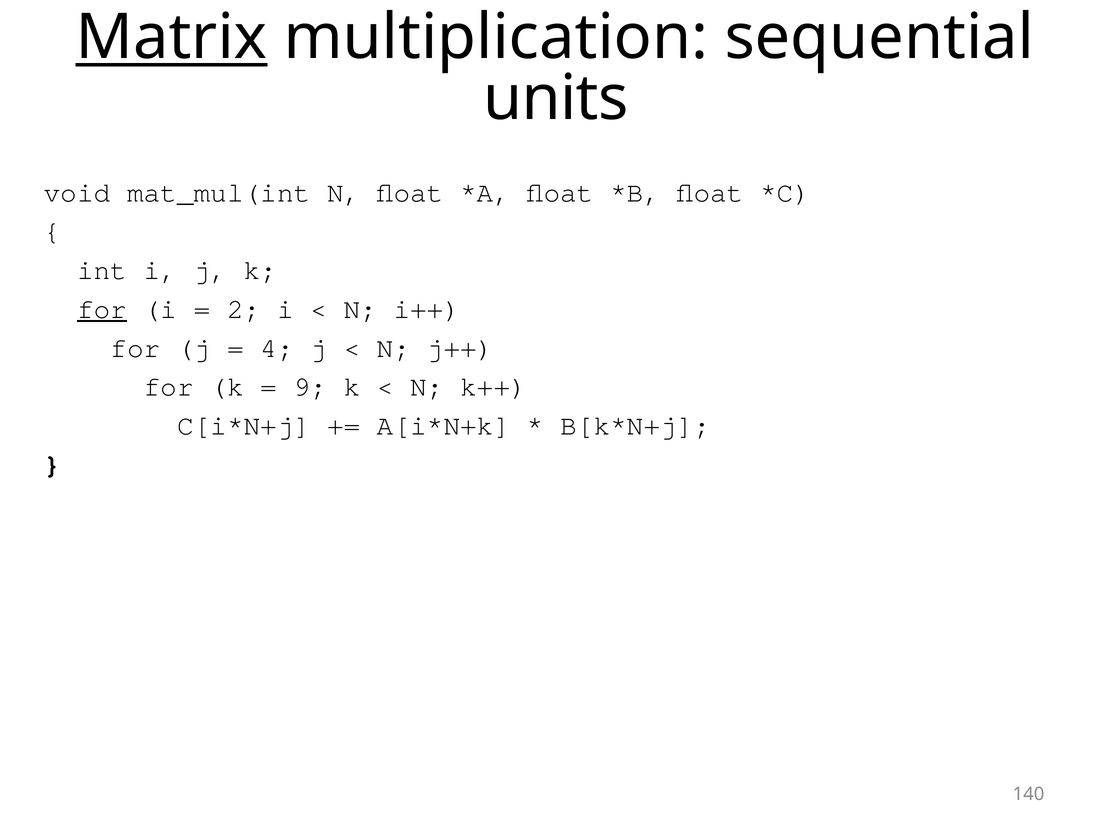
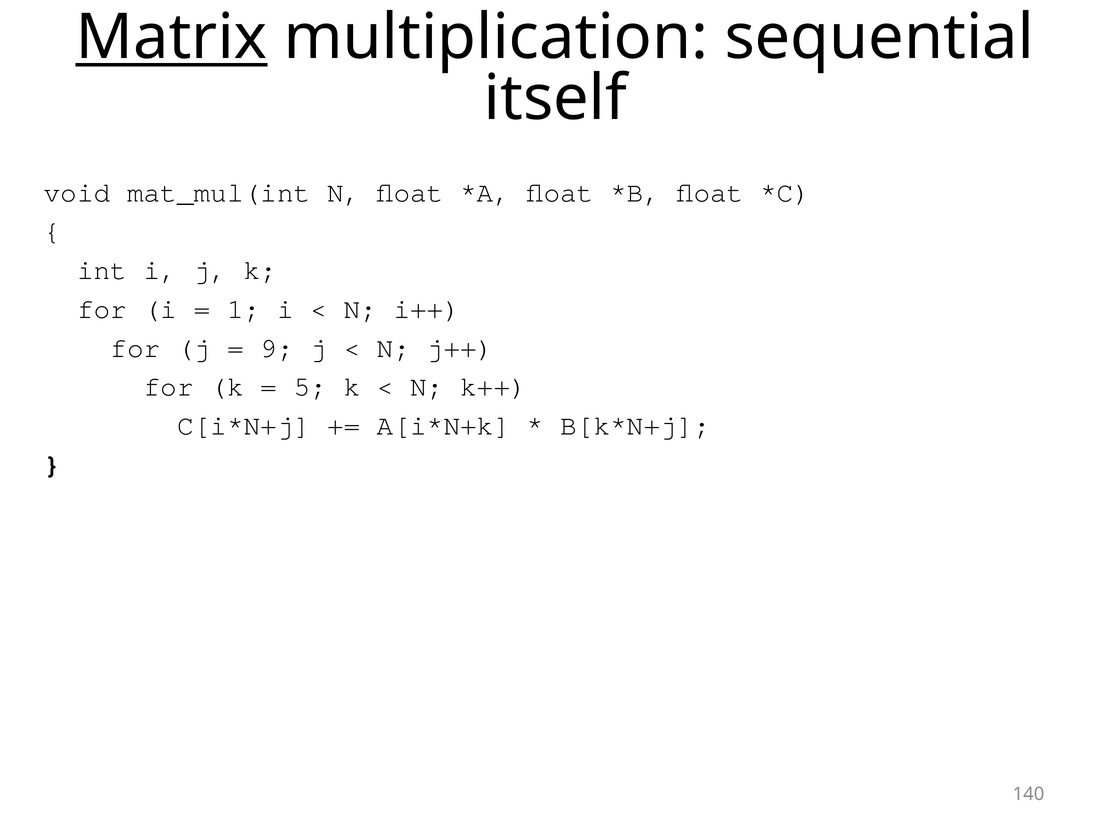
units: units -> itself (555, 98)
for underline: present -> none (102, 309)
2: 2 -> 1 (244, 309)
4: 4 -> 9 (277, 348)
9: 9 -> 5 (310, 387)
